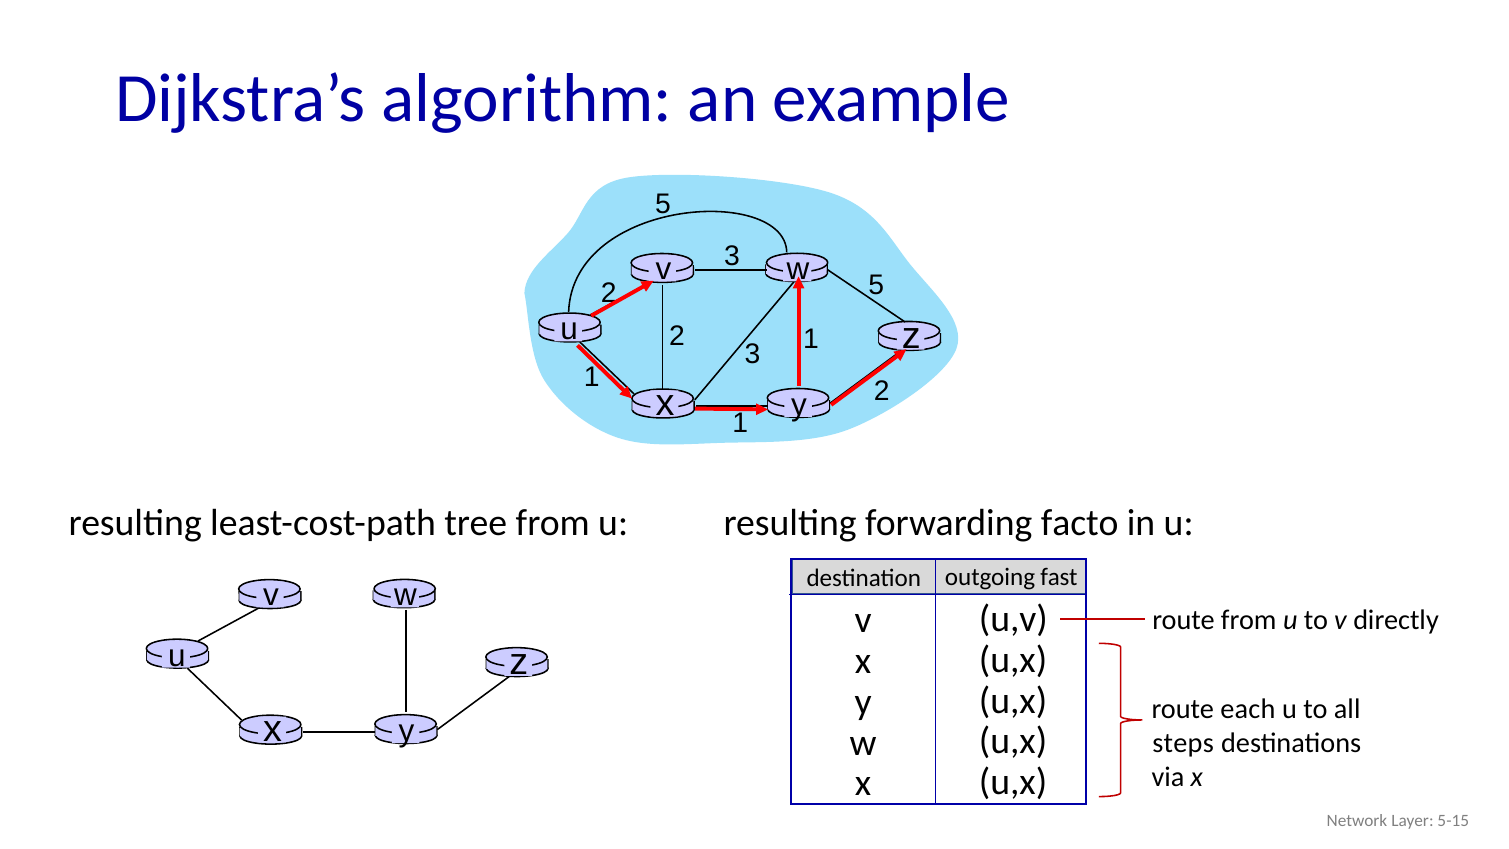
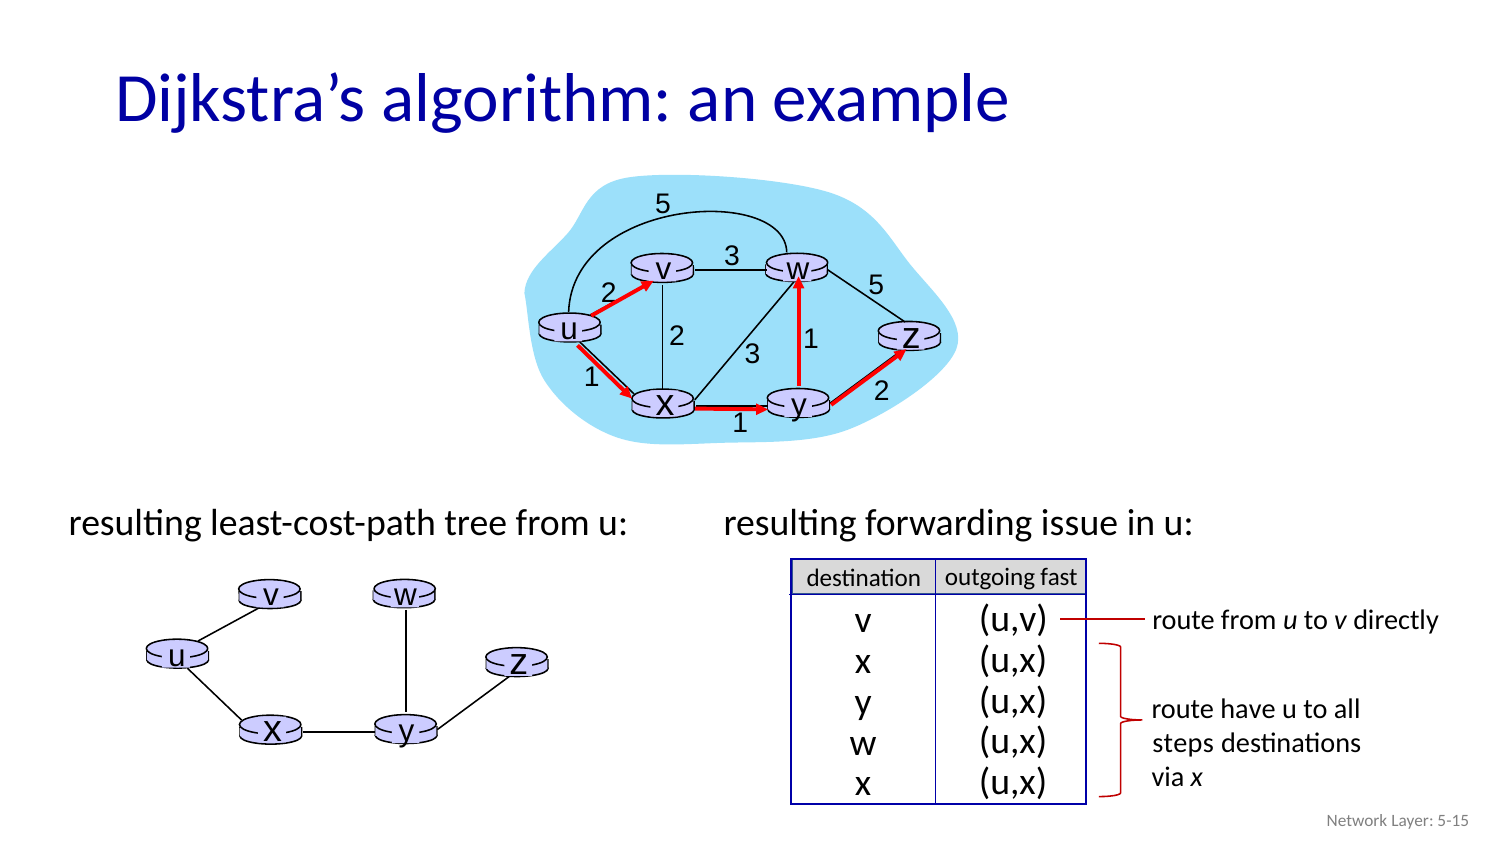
facto: facto -> issue (1080, 523)
each: each -> have (1248, 709)
